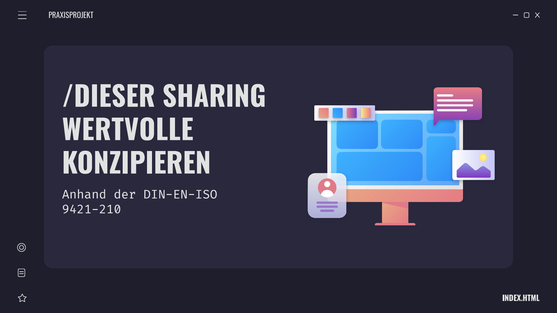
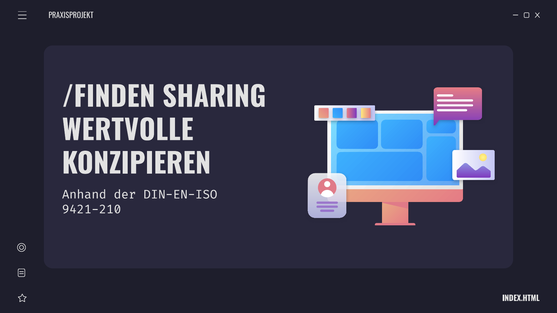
/DIESER: /DIESER -> /FINDEN (109, 98)
